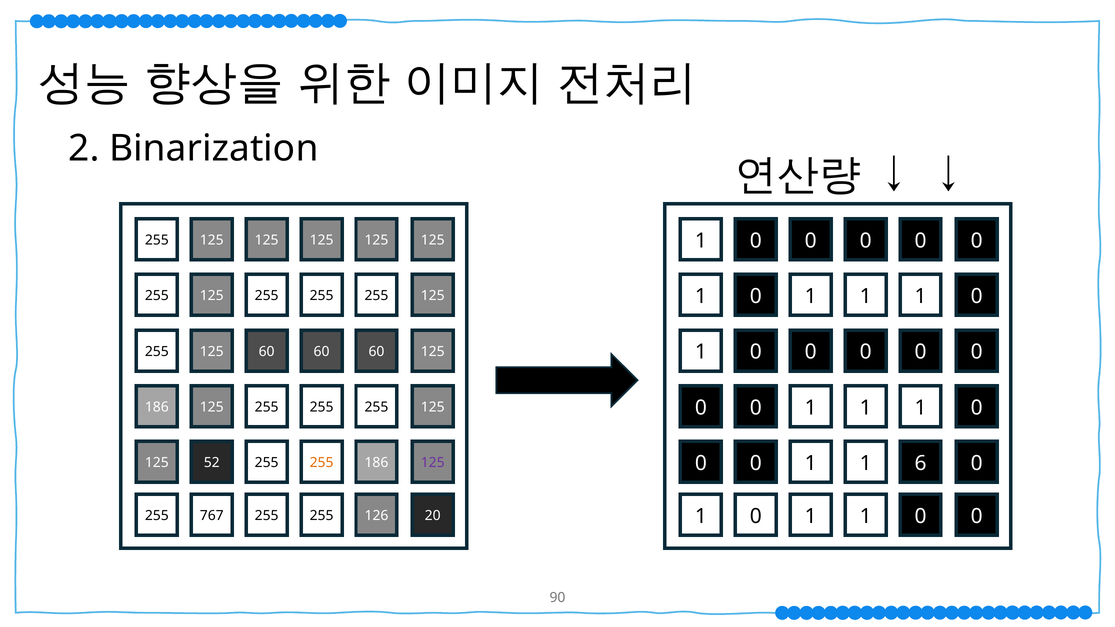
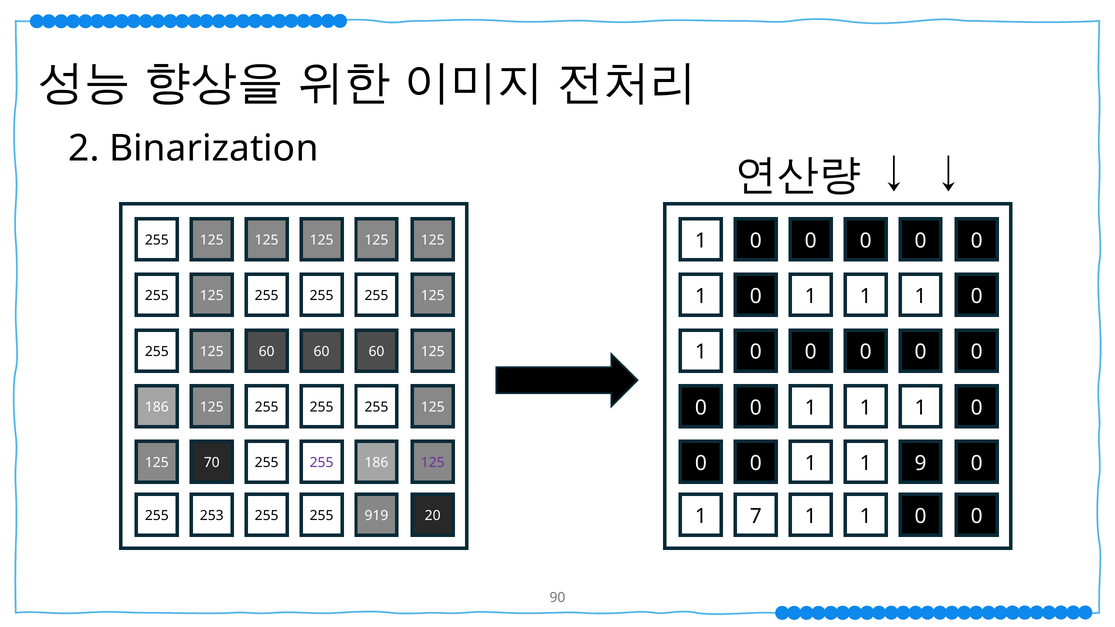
6: 6 -> 9 (921, 463)
52: 52 -> 70 (212, 463)
255 colour: orange -> purple (322, 463)
0: 0 -> 7 (756, 516)
767: 767 -> 253 (212, 516)
126: 126 -> 919 (376, 516)
